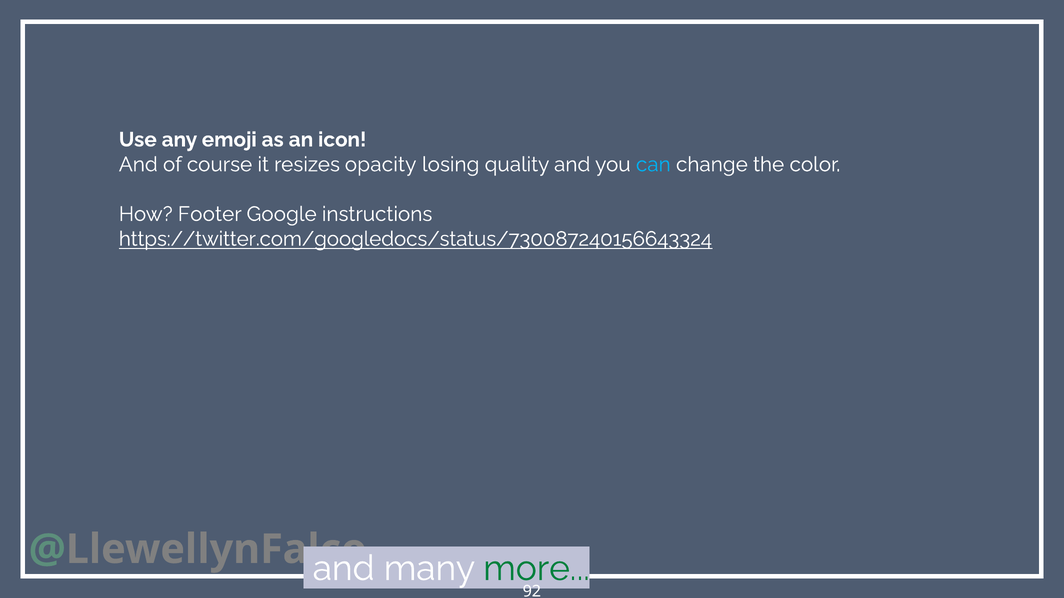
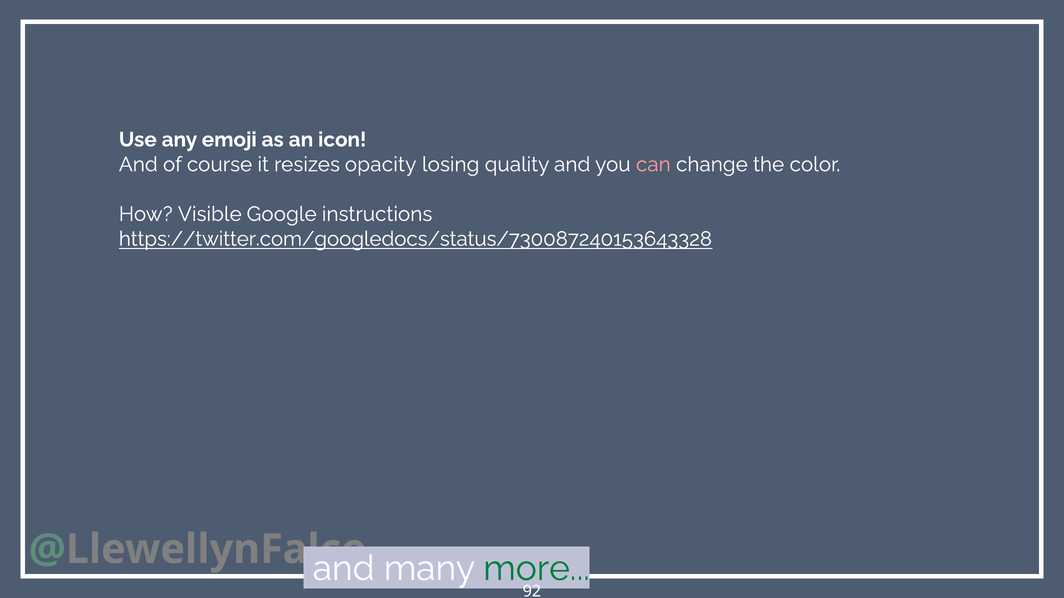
can colour: light blue -> pink (653, 165)
Footer: Footer -> Visible (210, 214)
https://twitter.com/googledocs/status/730087240156643324: https://twitter.com/googledocs/status/730087240156643324 -> https://twitter.com/googledocs/status/730087240153643328 (415, 239)
